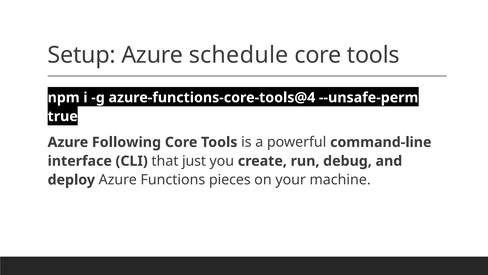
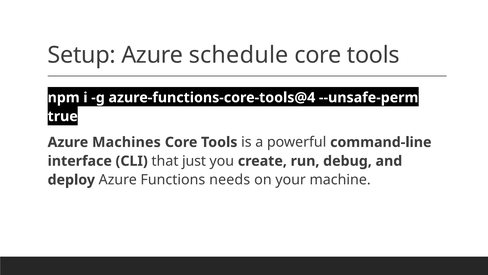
Following: Following -> Machines (126, 142)
pieces: pieces -> needs (230, 180)
